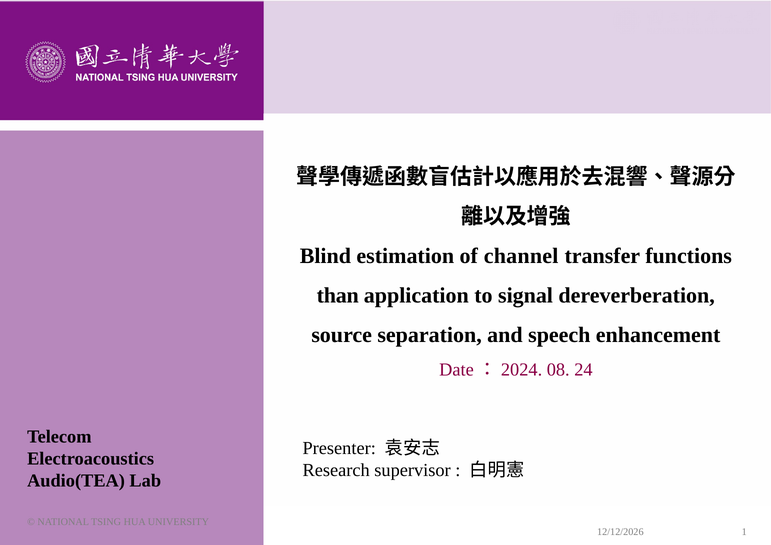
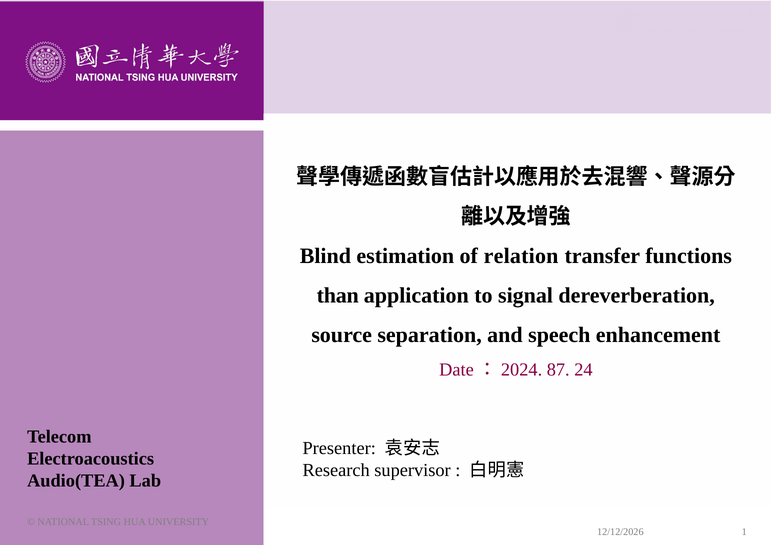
channel: channel -> relation (521, 256)
08: 08 -> 87 (558, 370)
